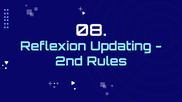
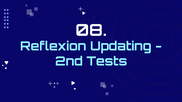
Rules: Rules -> Tests (107, 62)
